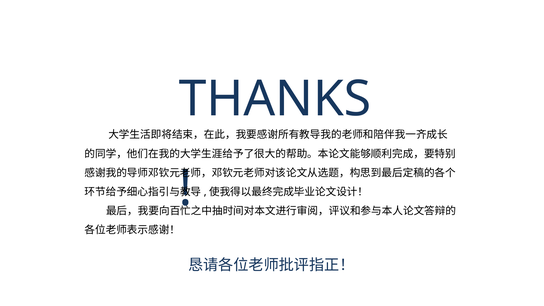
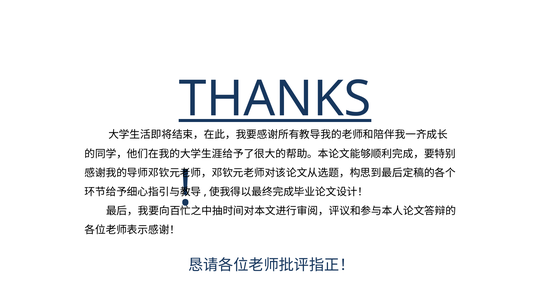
THANKS underline: none -> present (275, 99)
